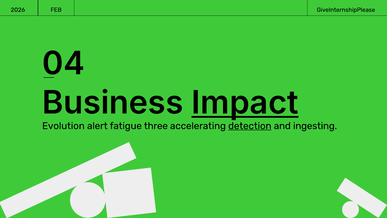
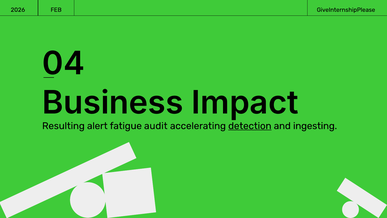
Impact underline: present -> none (245, 103)
Evolution: Evolution -> Resulting (63, 126)
three: three -> audit (156, 126)
